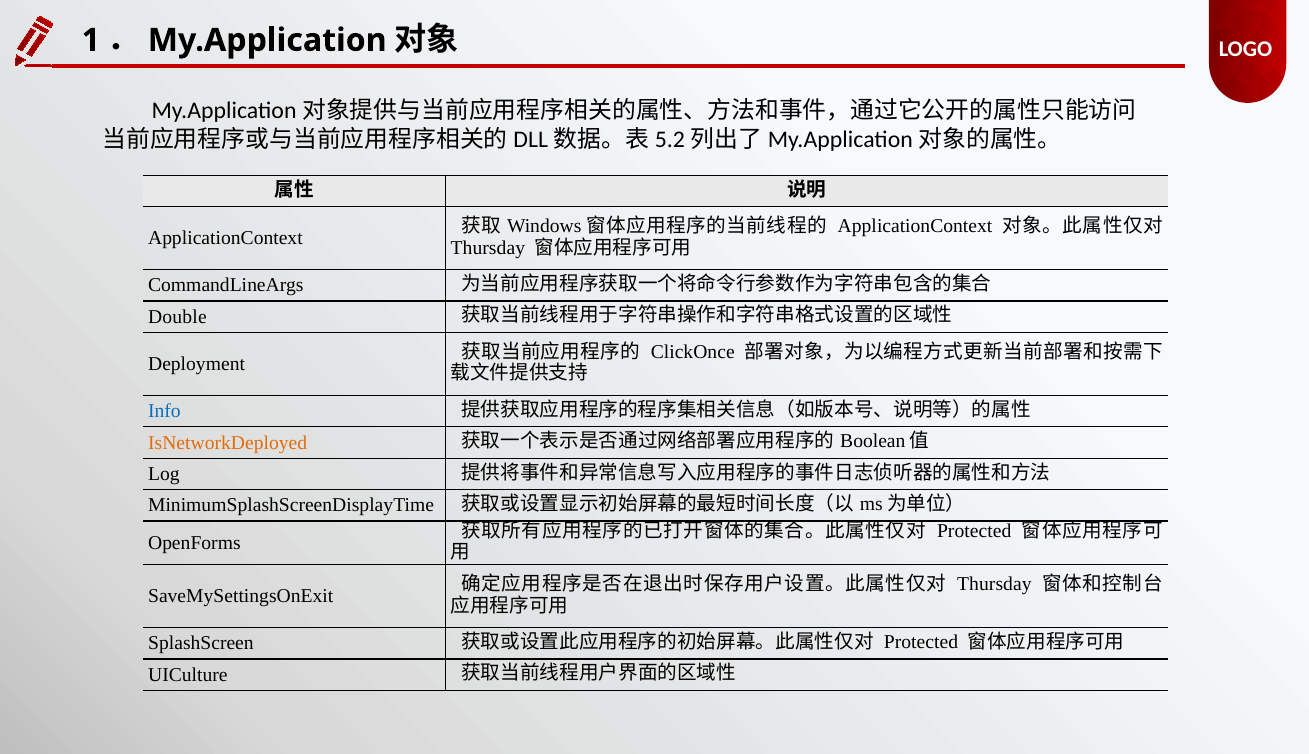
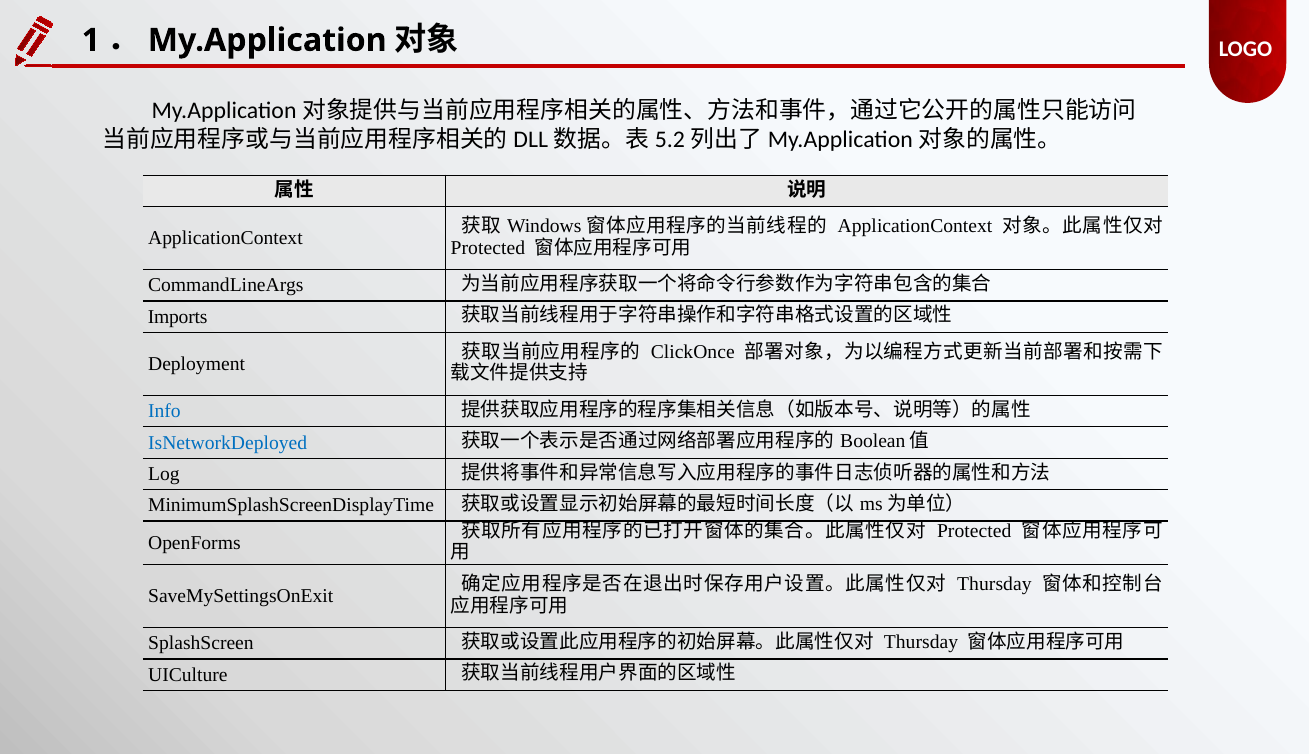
Thursday: Thursday -> Protected (488, 248)
Double: Double -> Imports (178, 317)
IsNetworkDeployed colour: orange -> blue (228, 442)
Protected: Protected -> Thursday (921, 642)
